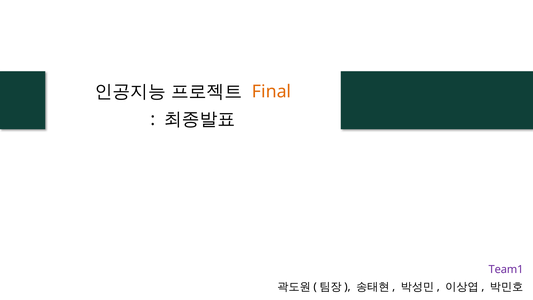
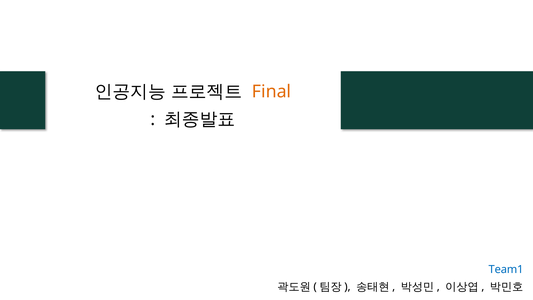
Team1 colour: purple -> blue (506, 269)
